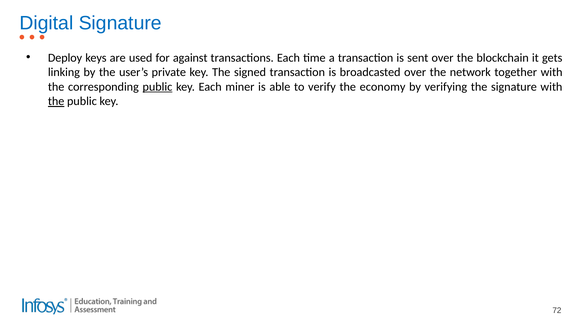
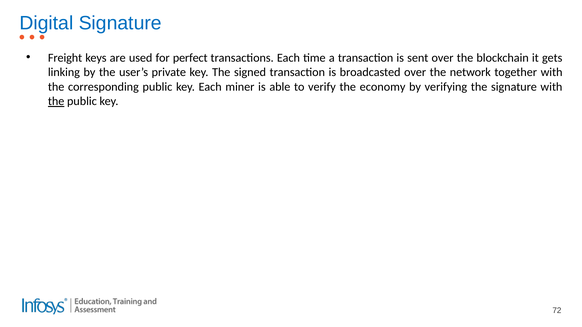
Deploy: Deploy -> Freight (65, 58)
against: against -> perfect (190, 58)
public underline: present -> none (157, 87)
